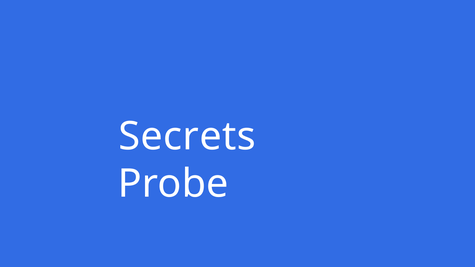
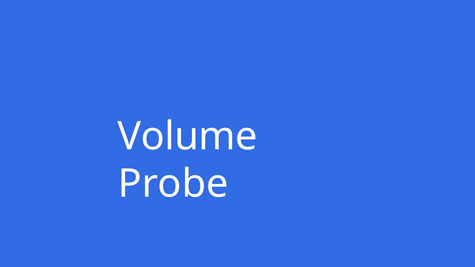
Secrets: Secrets -> Volume (187, 136)
